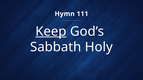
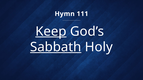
Sabbath underline: none -> present (56, 47)
